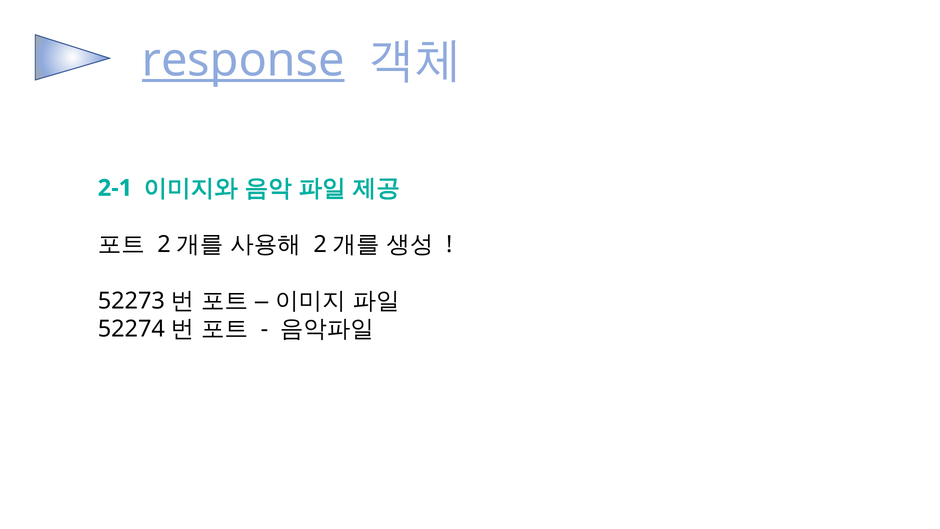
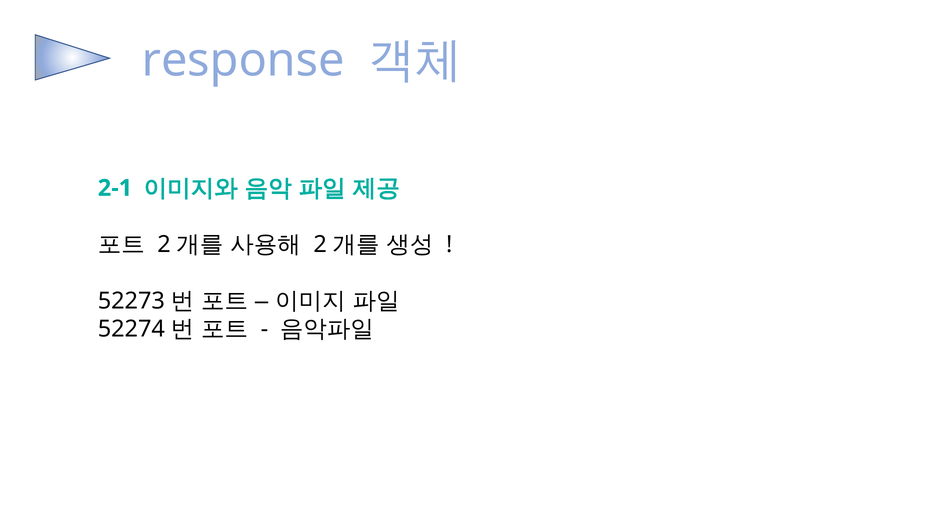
response underline: present -> none (243, 60)
